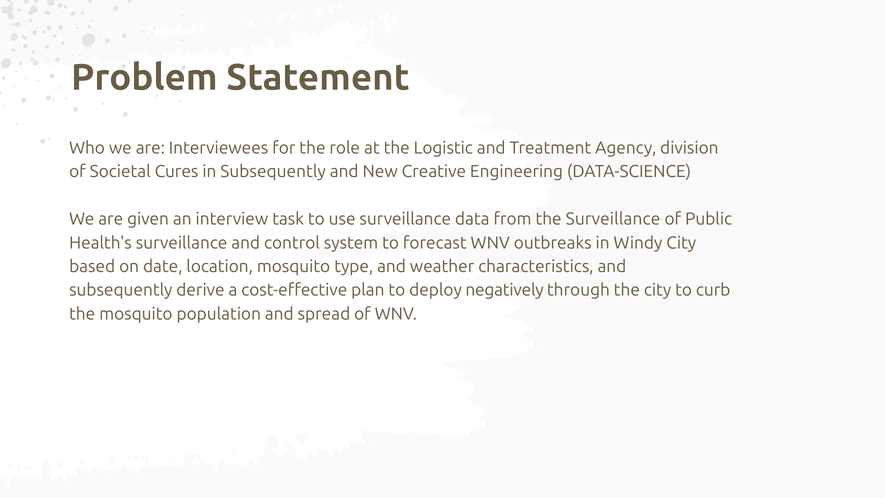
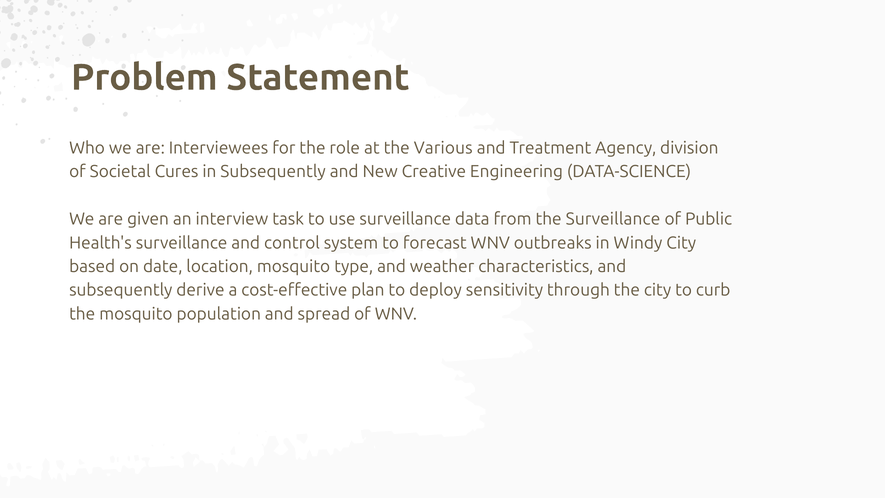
Logistic: Logistic -> Various (443, 148)
negatively: negatively -> sensitivity (504, 290)
